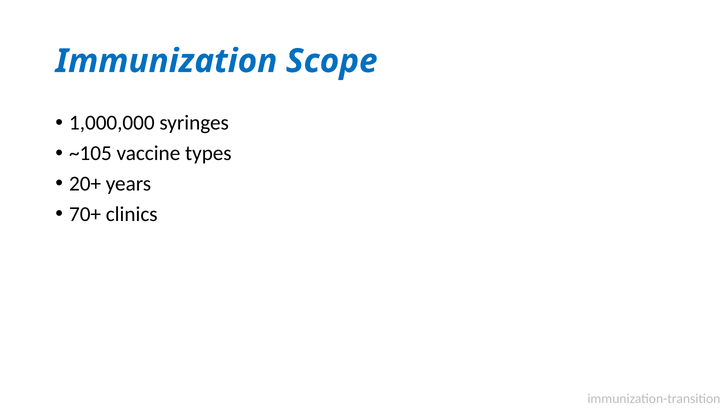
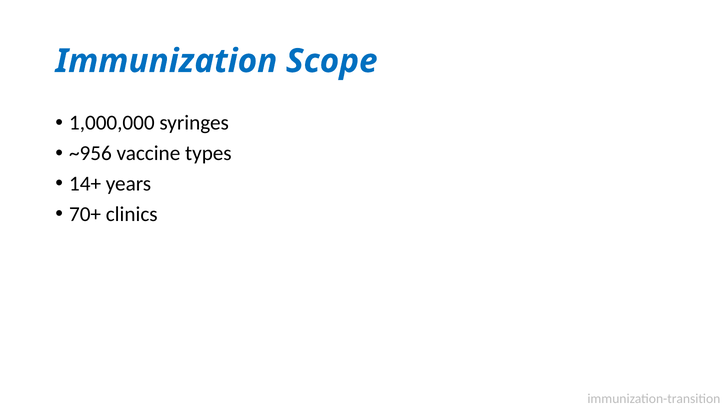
~105: ~105 -> ~956 (90, 153)
20+: 20+ -> 14+ (85, 184)
